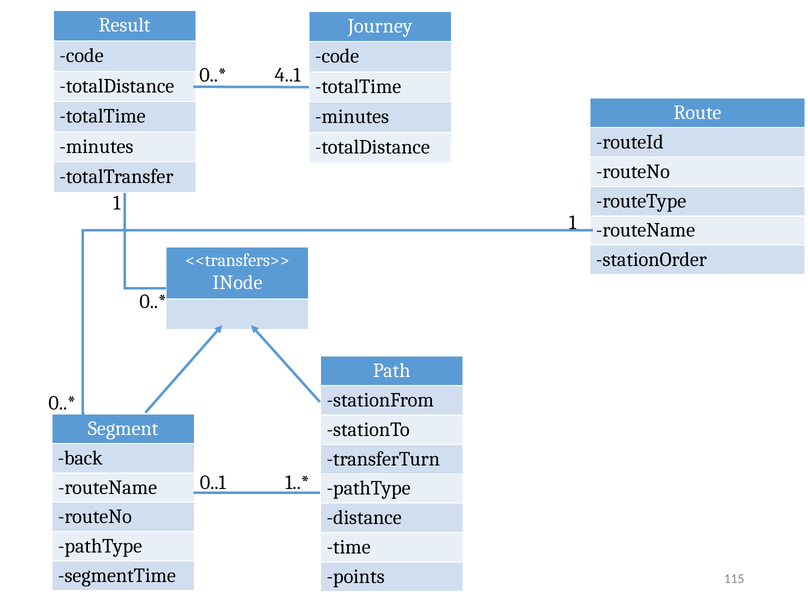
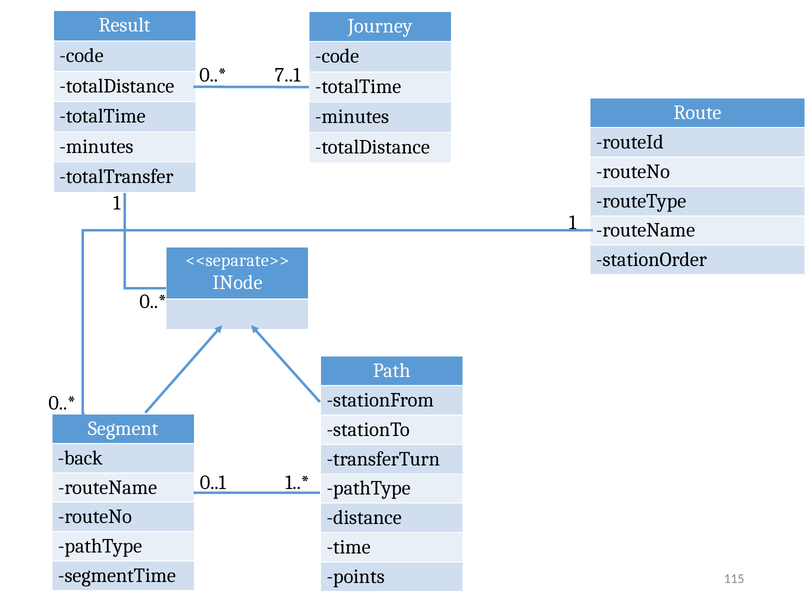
4..1: 4..1 -> 7..1 (288, 75)
<<transfers>>: <<transfers>> -> <<separate>> (237, 261)
